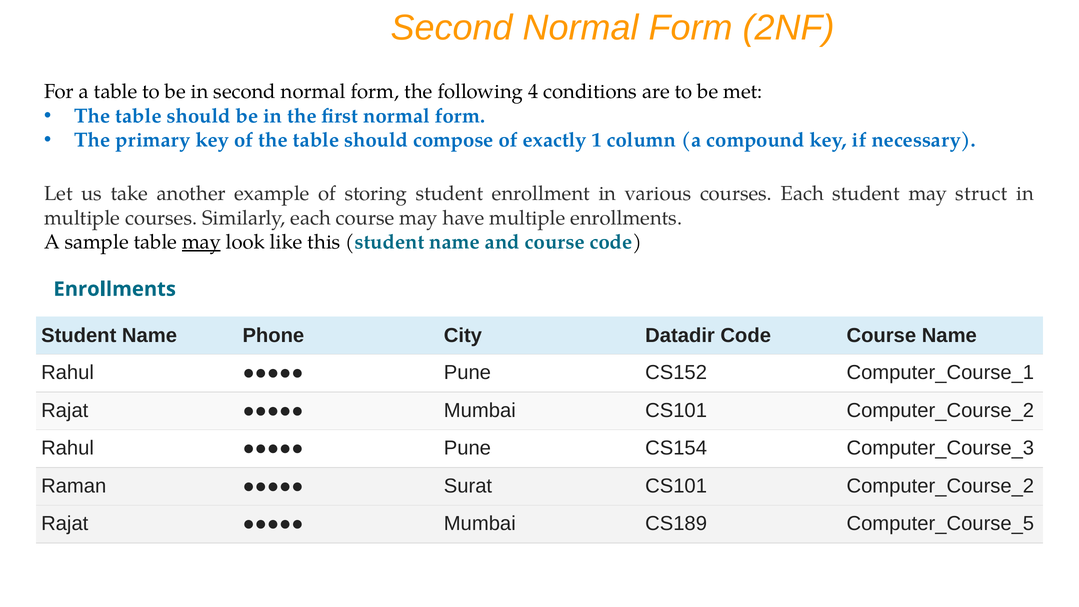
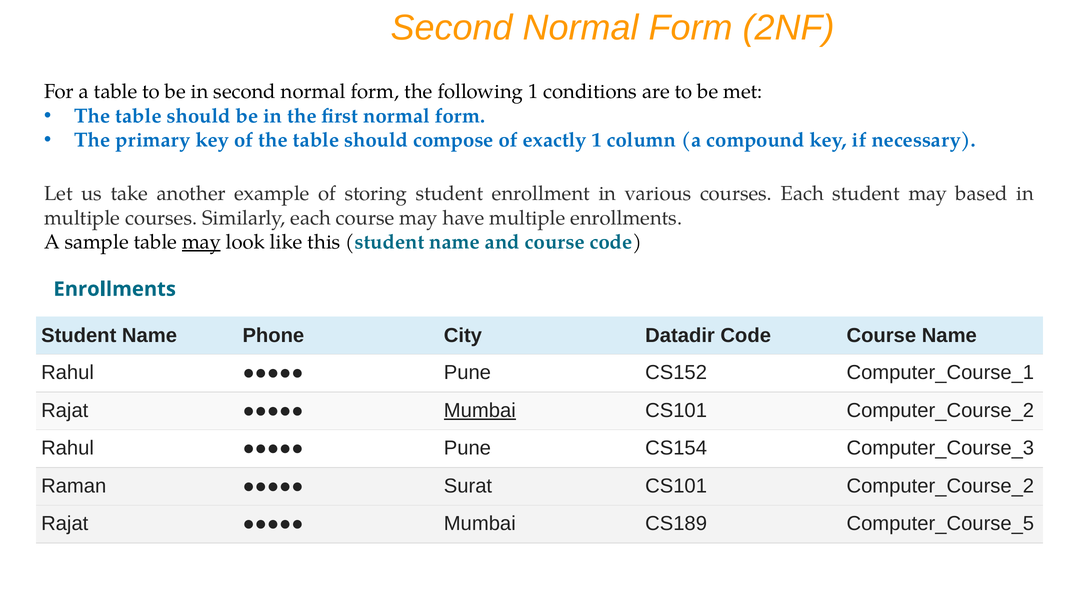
following 4: 4 -> 1 (533, 92)
struct: struct -> based (982, 194)
Mumbai underline: none -> present (480, 410)
